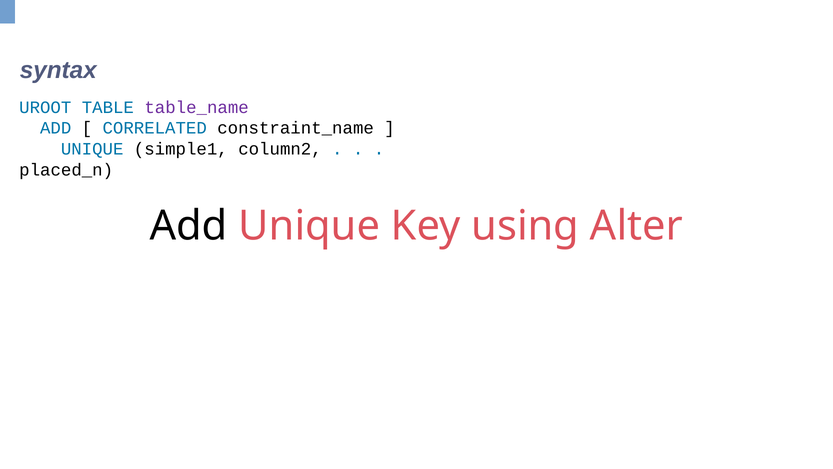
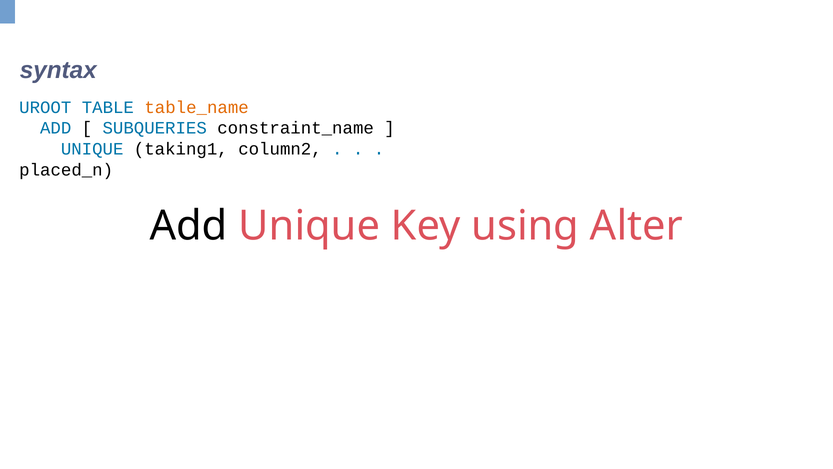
table_name colour: purple -> orange (197, 107)
CORRELATED: CORRELATED -> SUBQUERIES (155, 128)
simple1: simple1 -> taking1 (181, 149)
